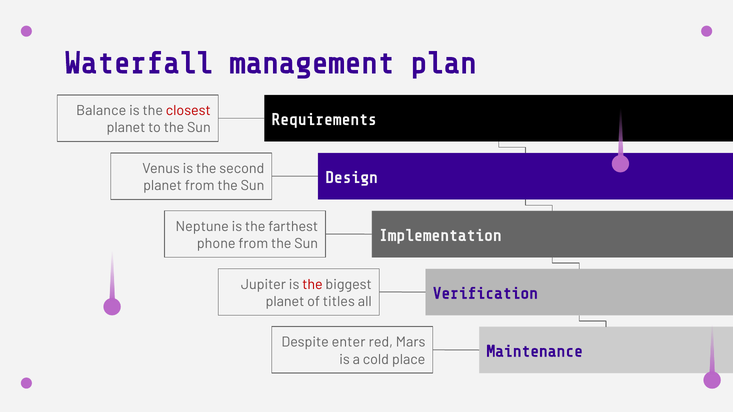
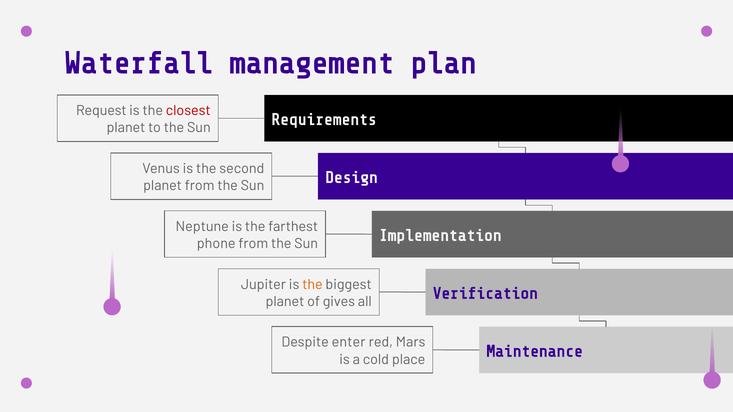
Balance: Balance -> Request (101, 111)
the colour: red -> orange (312, 285)
titles: titles -> gives (339, 302)
